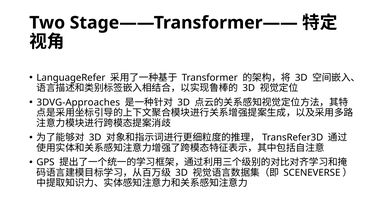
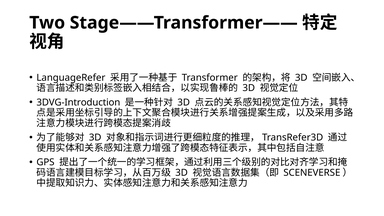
3DVG-Approaches: 3DVG-Approaches -> 3DVG-Introduction (78, 102)
